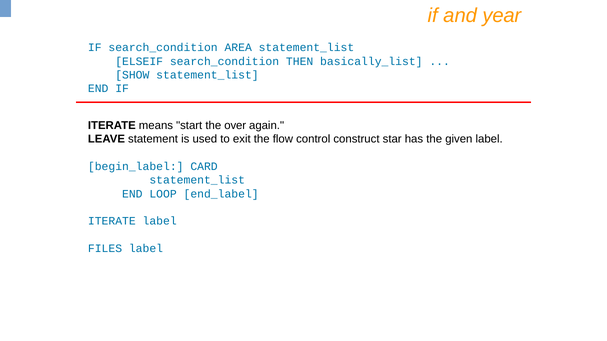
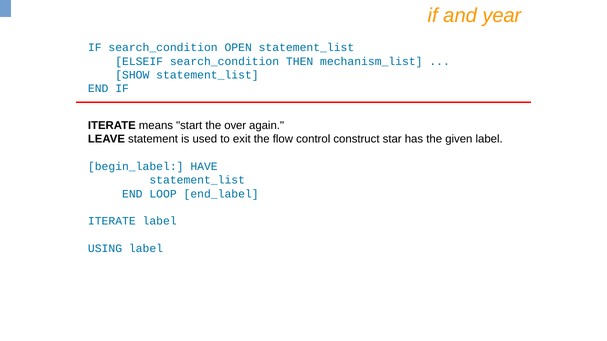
AREA: AREA -> OPEN (238, 48)
basically_list: basically_list -> mechanism_list (371, 61)
CARD: CARD -> HAVE (204, 167)
FILES: FILES -> USING (105, 249)
